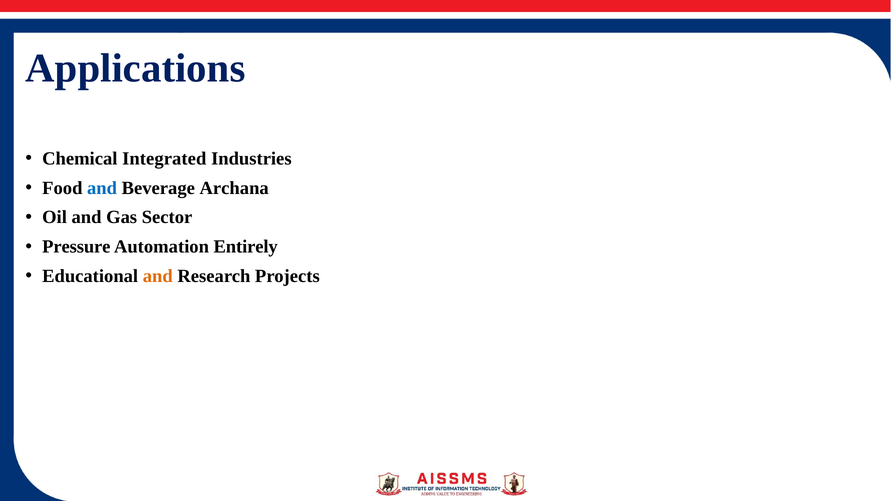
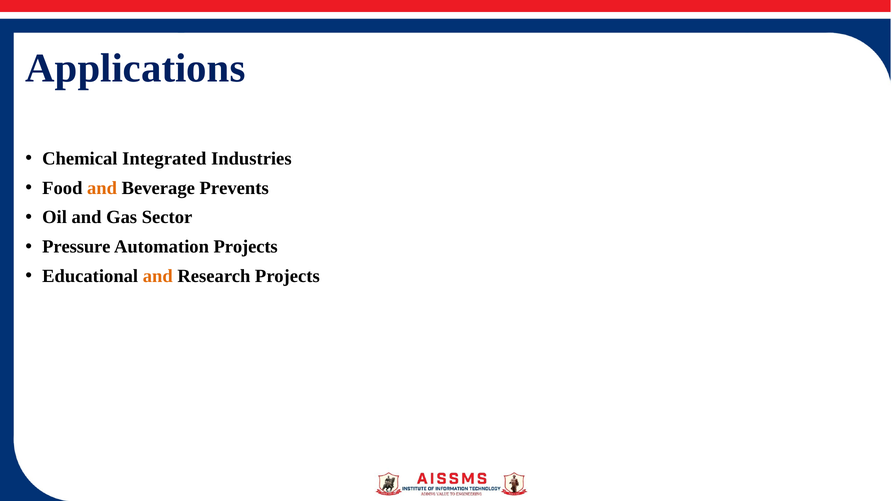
and colour: blue -> orange (102, 188)
Archana: Archana -> Prevents (234, 188)
Automation Entirely: Entirely -> Projects (246, 247)
